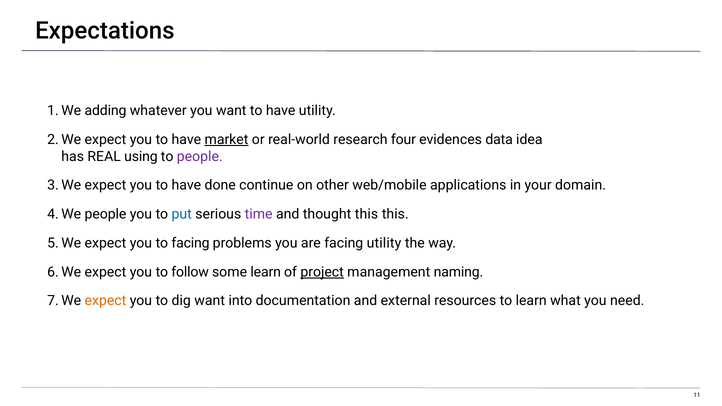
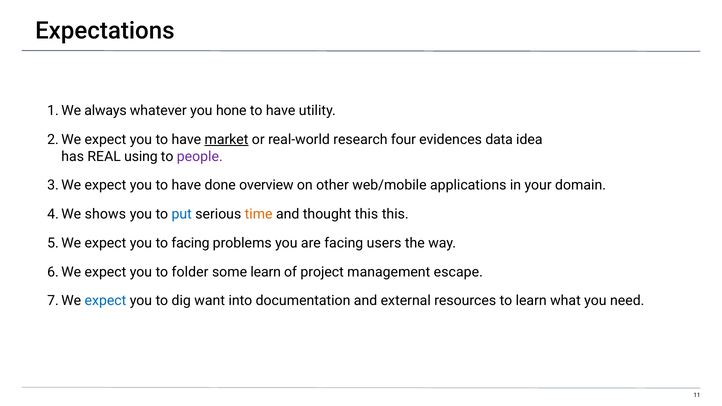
adding: adding -> always (106, 111)
you want: want -> hone (231, 111)
continue: continue -> overview (266, 185)
people: people -> shows (105, 214)
time colour: purple -> orange (259, 214)
facing utility: utility -> users (384, 243)
follow: follow -> folder (190, 272)
project underline: present -> none (322, 272)
naming: naming -> escape (458, 272)
expect colour: orange -> blue (105, 301)
